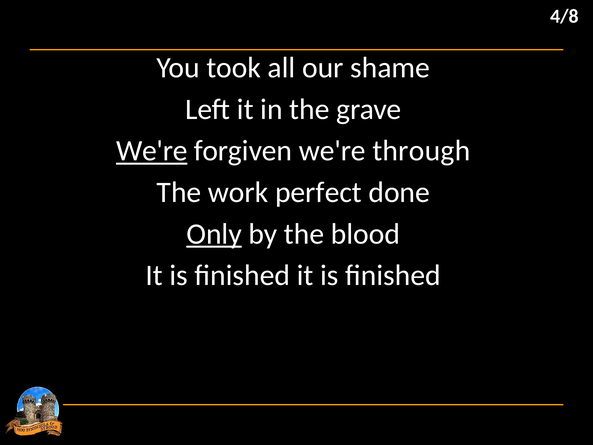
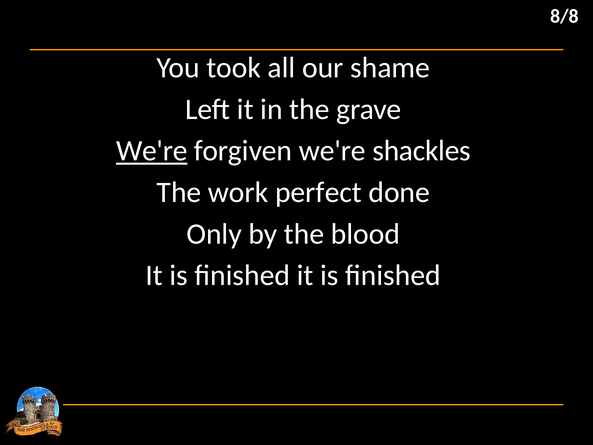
4/8: 4/8 -> 8/8 (564, 16)
through: through -> shackles (422, 151)
Only underline: present -> none (214, 234)
